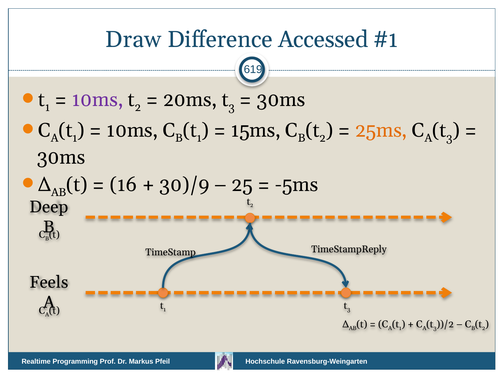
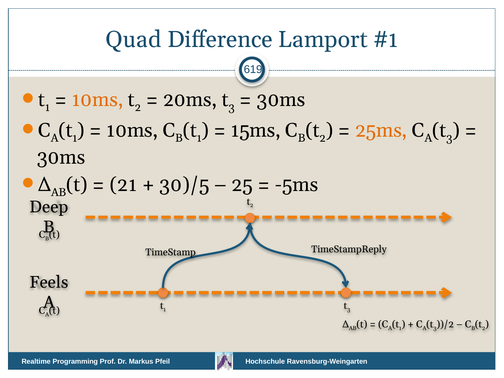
Draw: Draw -> Quad (133, 40)
Accessed: Accessed -> Lamport (323, 40)
10ms colour: purple -> orange (98, 100)
16: 16 -> 21 (123, 185)
30)/9: 30)/9 -> 30)/5 (184, 185)
